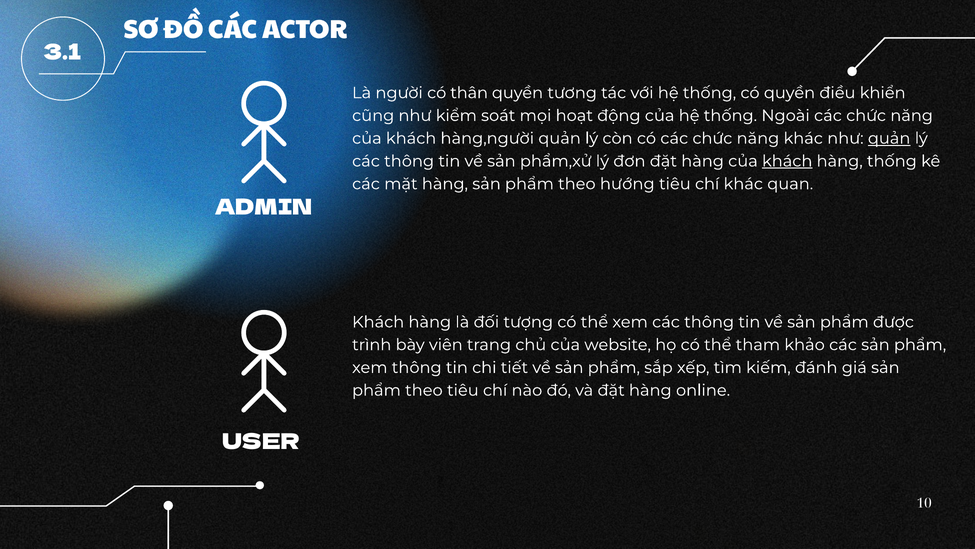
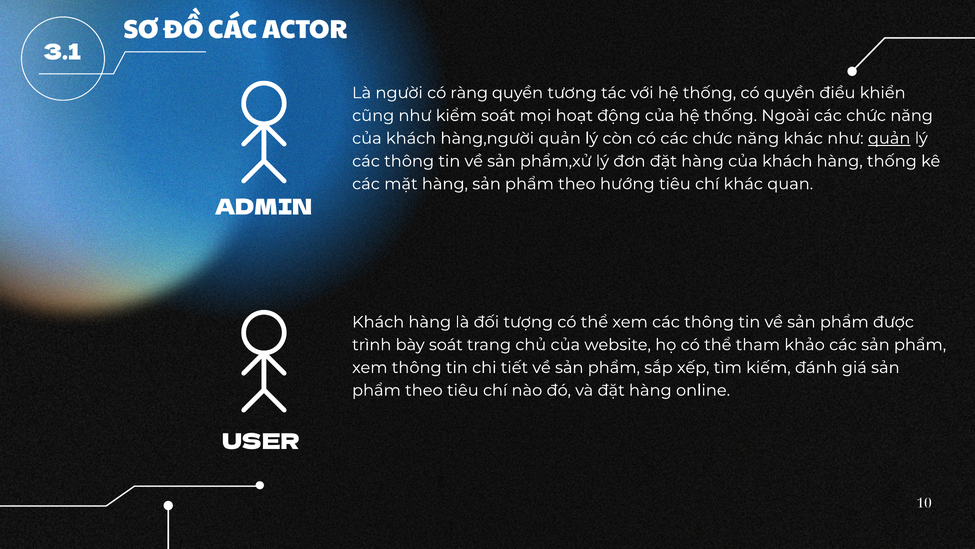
thân: thân -> ràng (469, 93)
khách underline: present -> none (787, 161)
bày viên: viên -> soát (446, 344)
